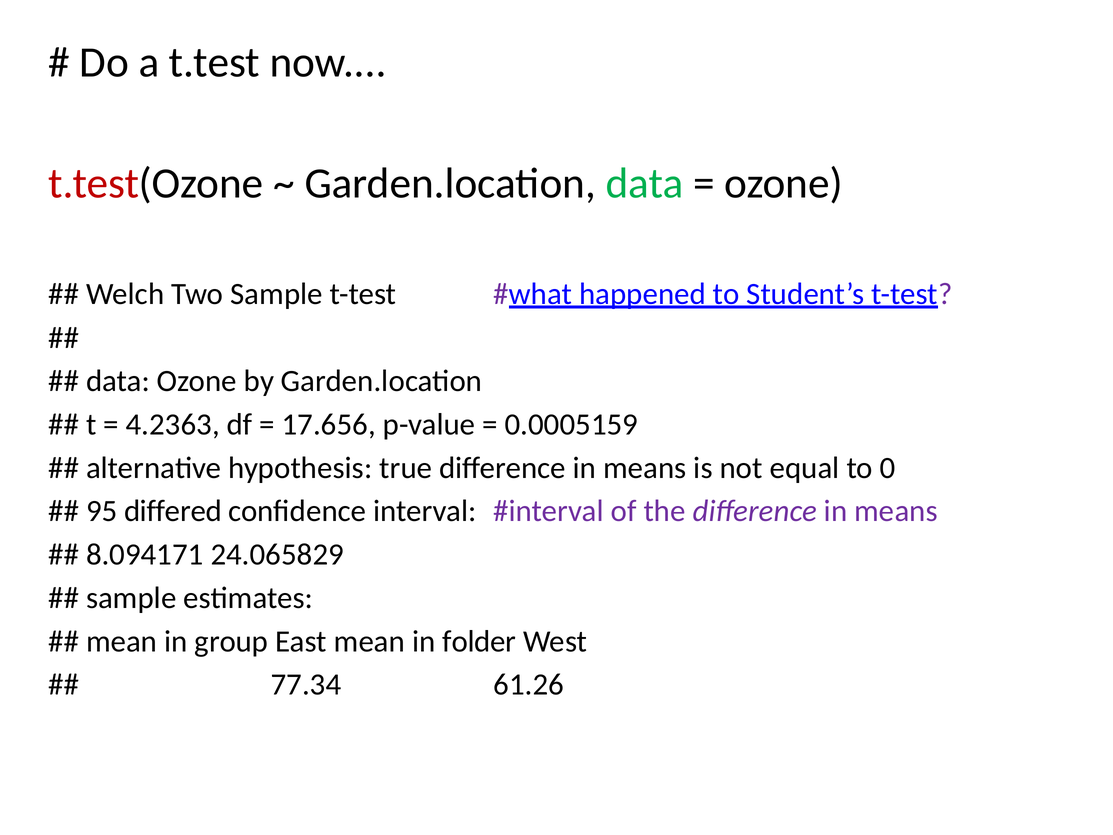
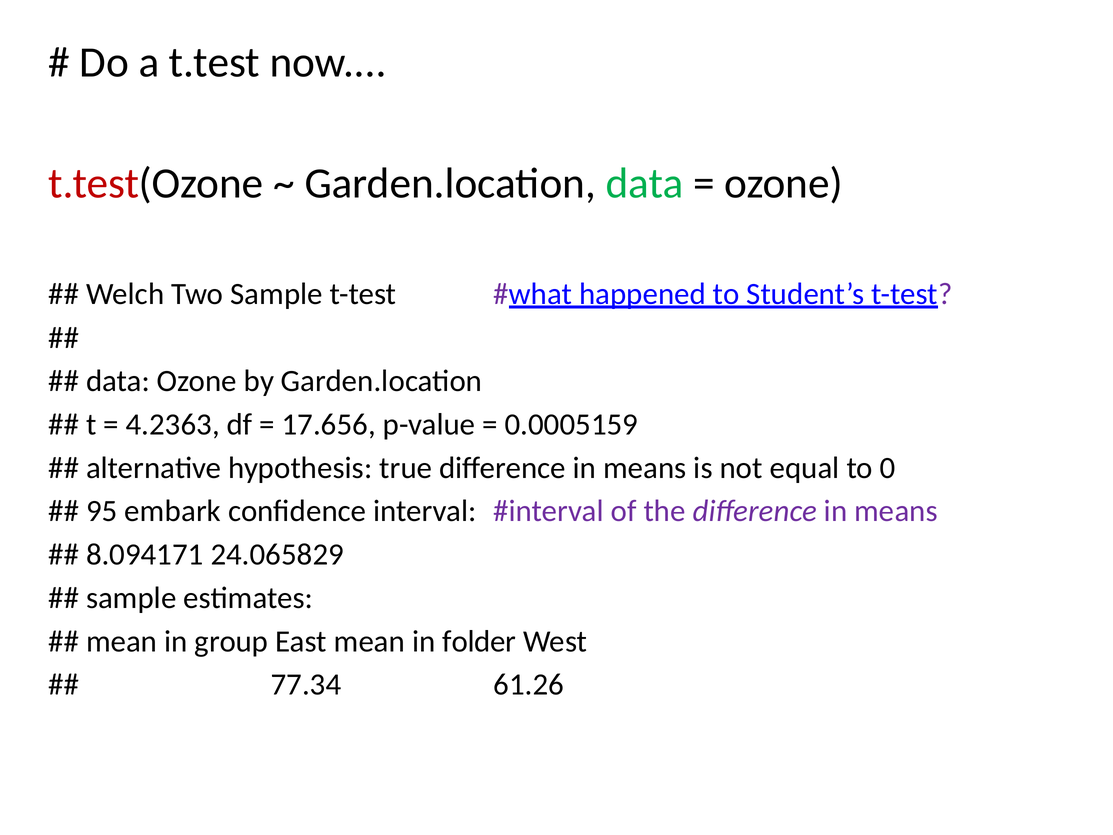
differed: differed -> embark (173, 511)
